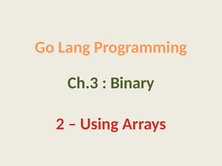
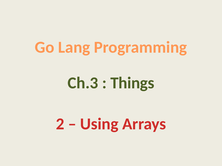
Binary: Binary -> Things (132, 83)
